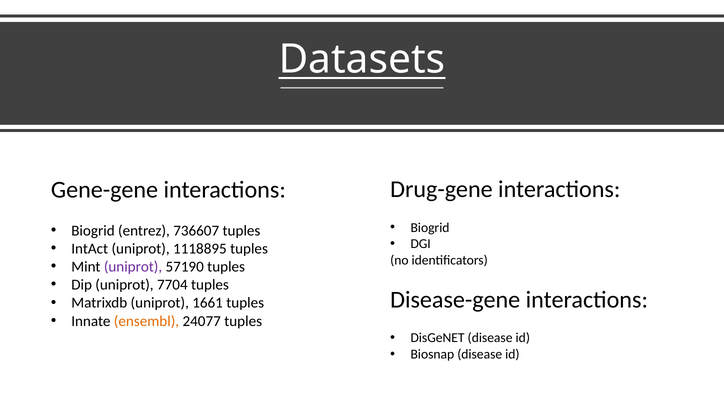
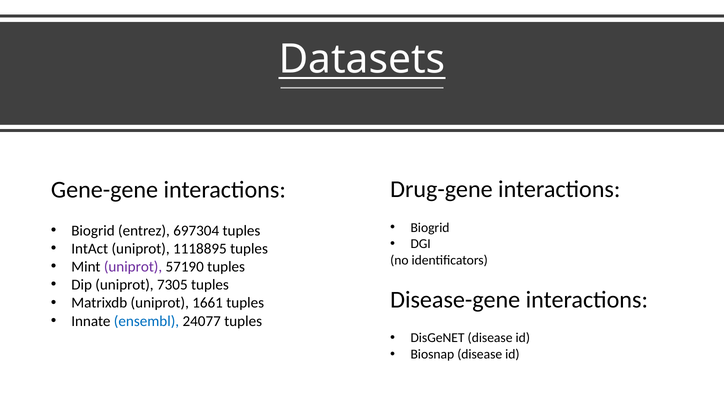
736607: 736607 -> 697304 (196, 231)
7704: 7704 -> 7305 (172, 285)
ensembl colour: orange -> blue (146, 321)
